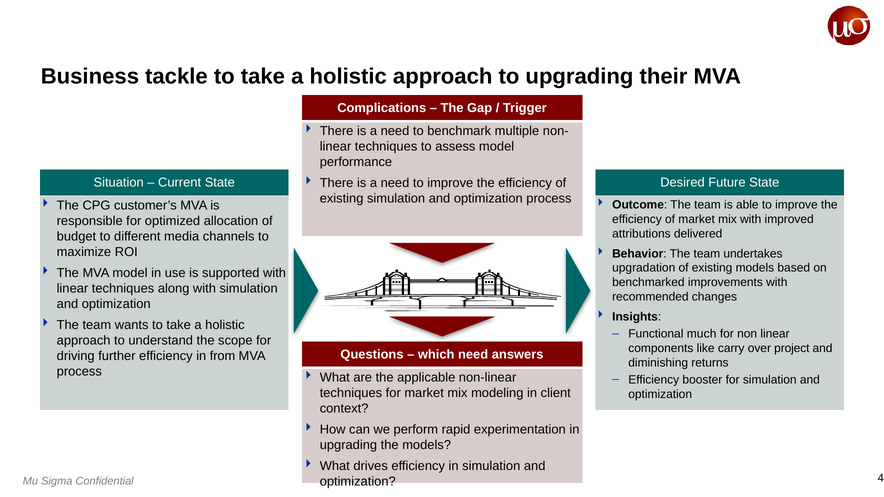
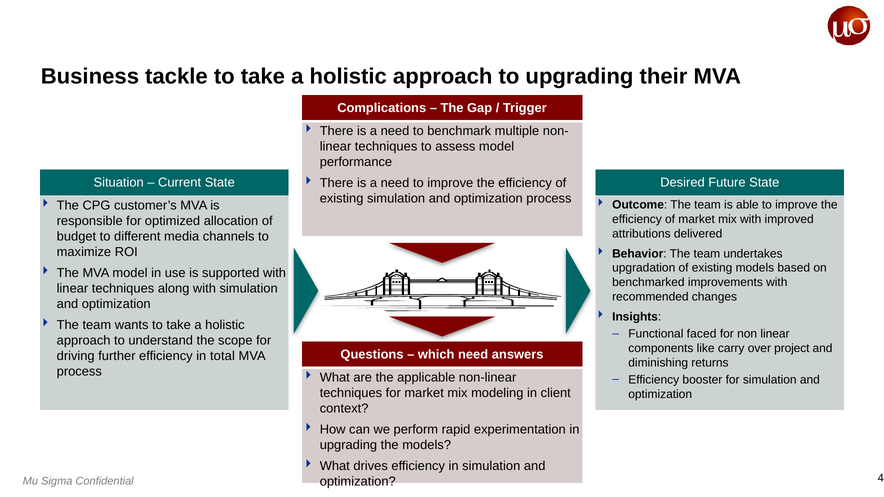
much: much -> faced (702, 334)
from: from -> total (222, 356)
